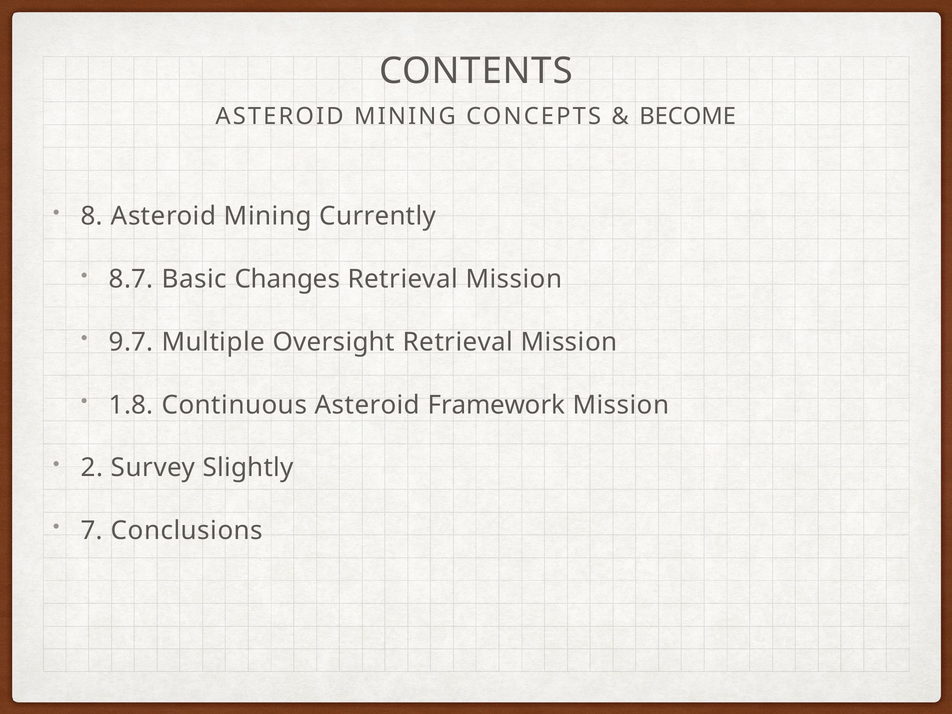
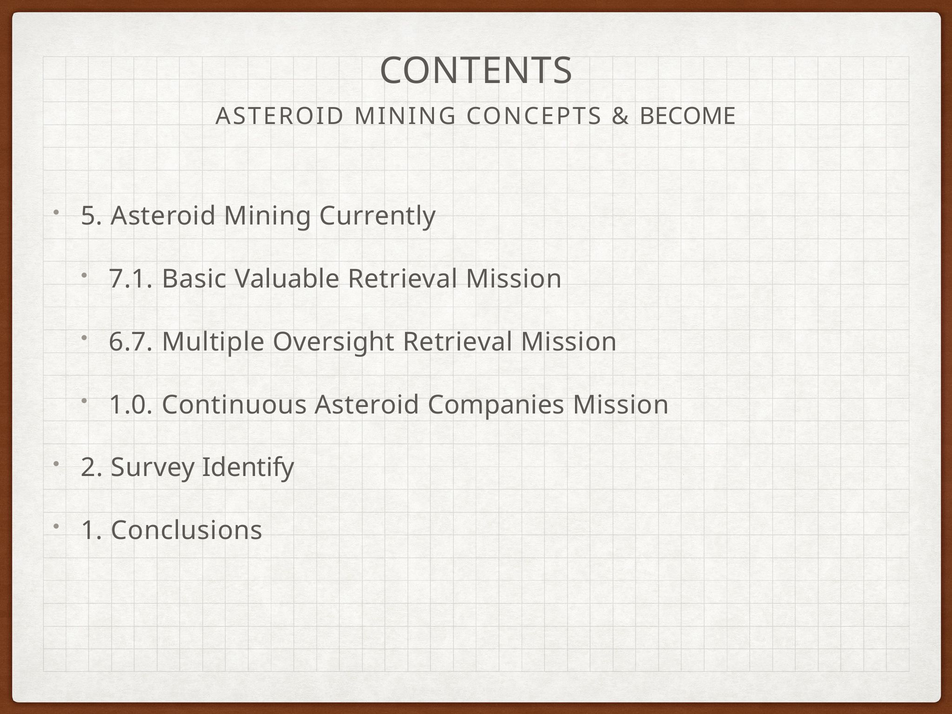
8: 8 -> 5 (92, 216)
8.7: 8.7 -> 7.1 (131, 279)
Changes: Changes -> Valuable (287, 279)
9.7: 9.7 -> 6.7 (131, 342)
1.8: 1.8 -> 1.0 (131, 405)
Framework: Framework -> Companies (496, 405)
Slightly: Slightly -> Identify (248, 468)
7: 7 -> 1 (92, 531)
